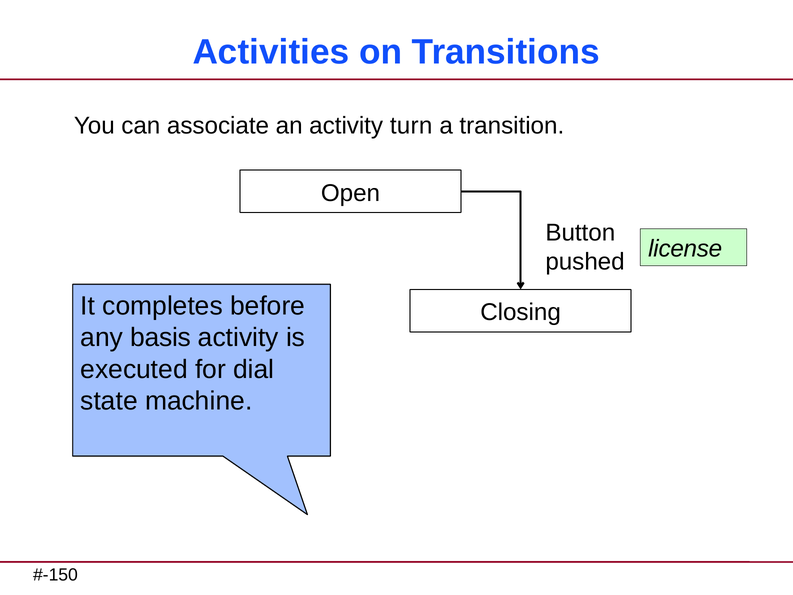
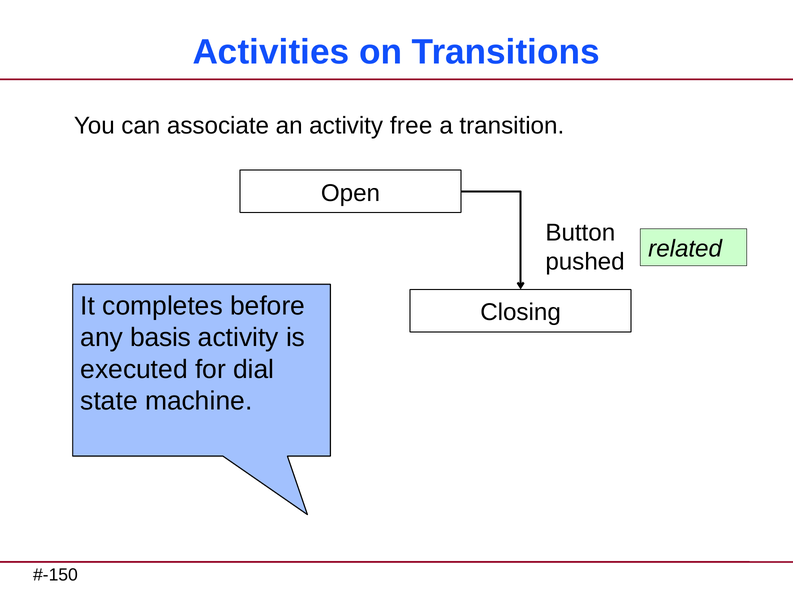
turn: turn -> free (411, 126)
license: license -> related (685, 249)
